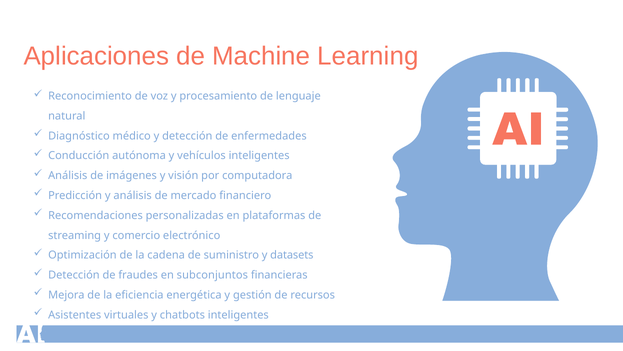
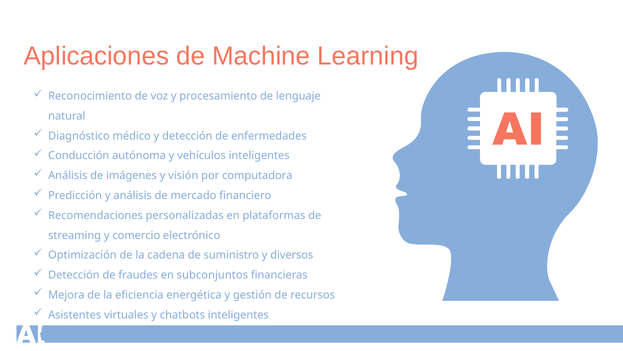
datasets: datasets -> diversos (292, 255)
